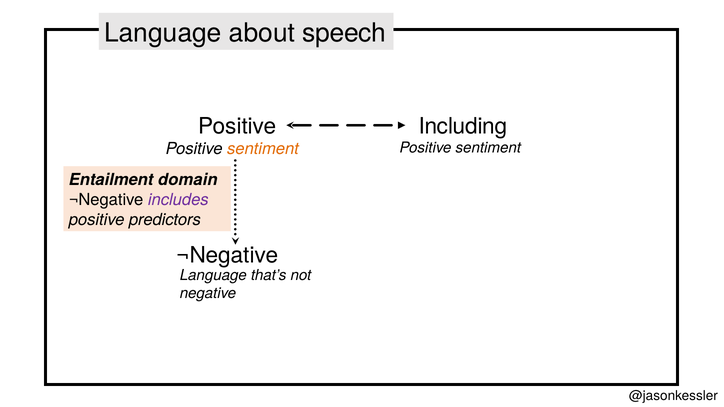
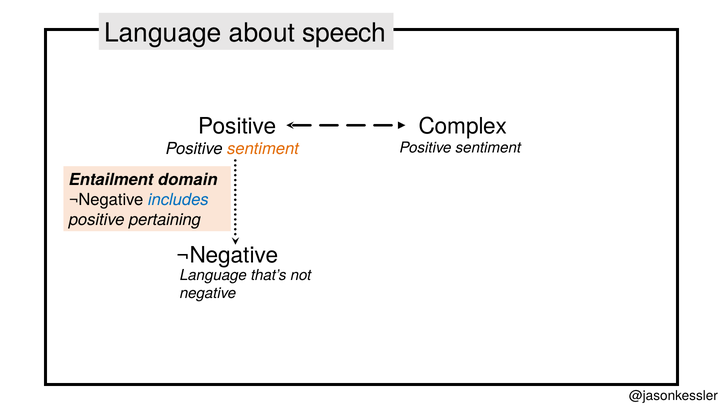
Including: Including -> Complex (463, 126)
includes colour: purple -> blue (178, 200)
predictors: predictors -> pertaining (165, 220)
